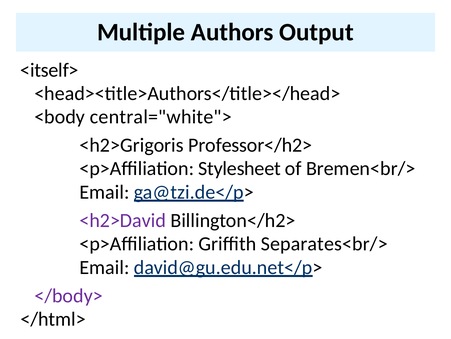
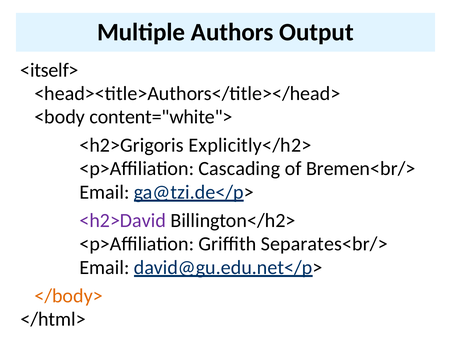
central="white">: central="white"> -> content="white"> (161, 117)
Professor</h2>: Professor</h2> -> Explicitly</h2> (250, 145)
Stylesheet: Stylesheet -> Cascading (239, 168)
</body> colour: purple -> orange (69, 295)
